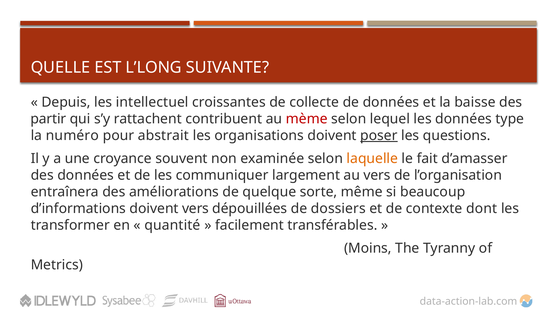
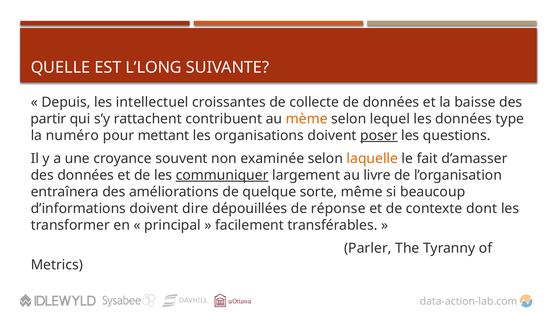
mème colour: red -> orange (307, 119)
abstrait: abstrait -> mettant (164, 136)
communiquer underline: none -> present (222, 175)
au vers: vers -> livre (377, 175)
doivent vers: vers -> dire (195, 209)
dossiers: dossiers -> réponse (338, 209)
quantité: quantité -> principal (173, 225)
Moins: Moins -> Parler (368, 248)
